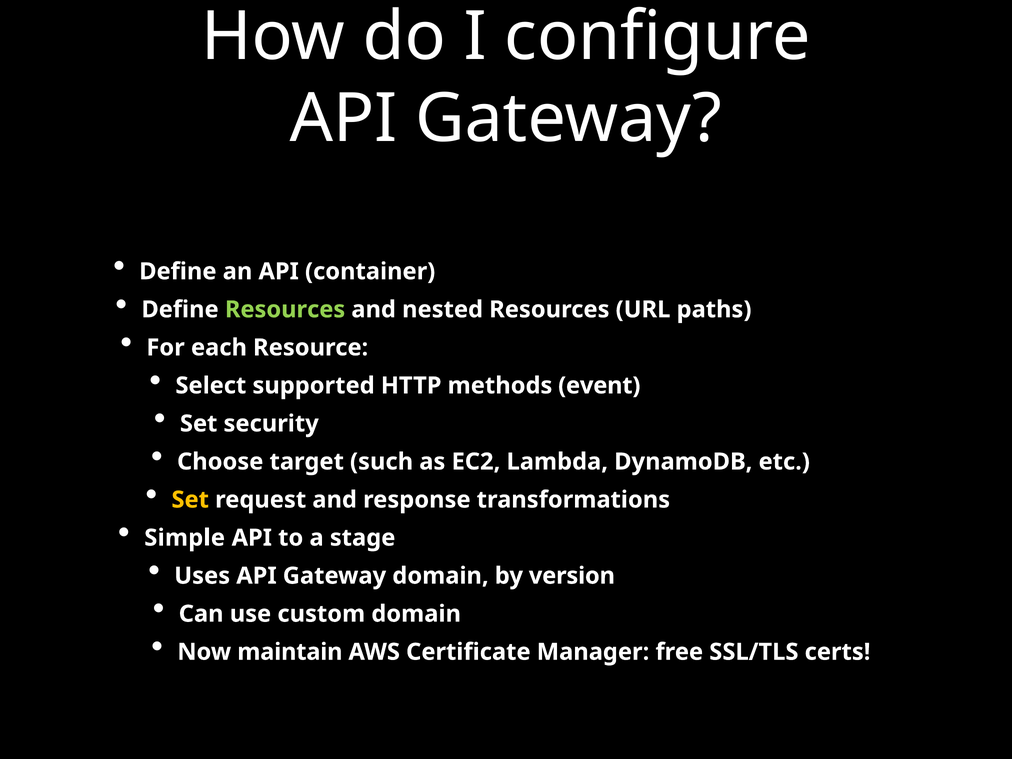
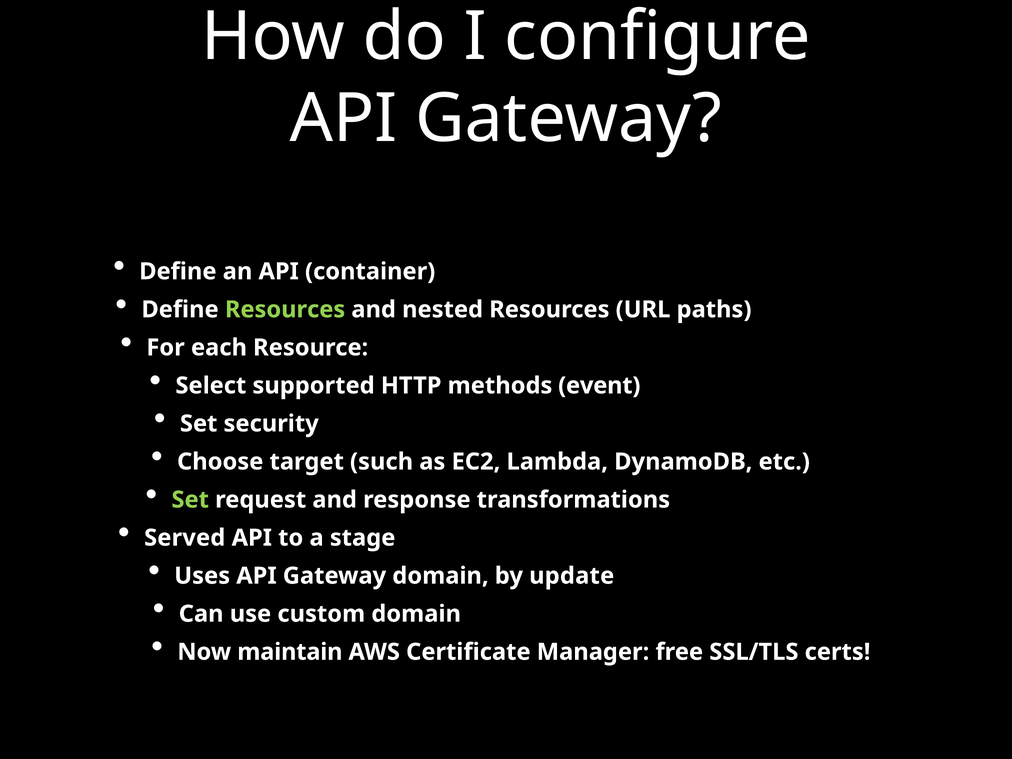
Set colour: yellow -> light green (190, 500)
Simple: Simple -> Served (185, 538)
version: version -> update (572, 576)
